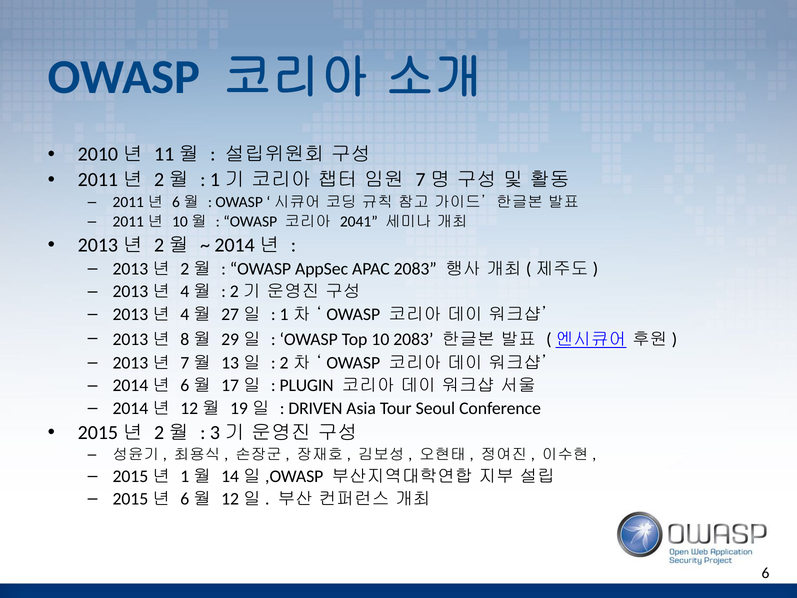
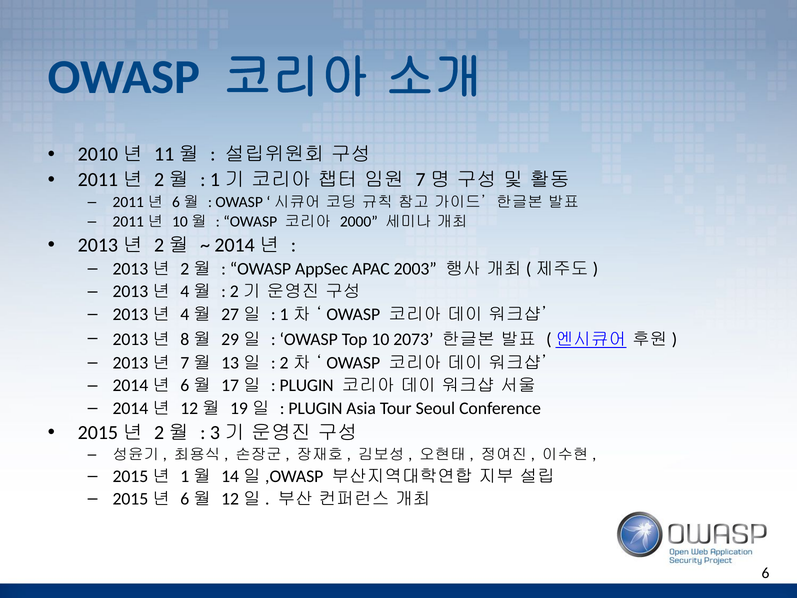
2041: 2041 -> 2000 (359, 222)
APAC 2083: 2083 -> 2003 (415, 269)
10 2083: 2083 -> 2073 (413, 339)
DRIVEN: DRIVEN -> PLUGIN (315, 408)
